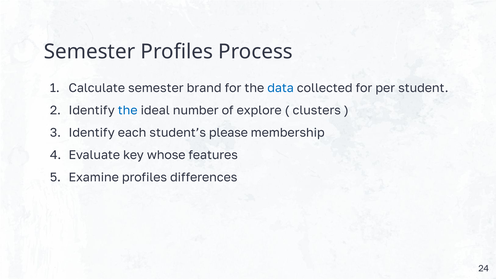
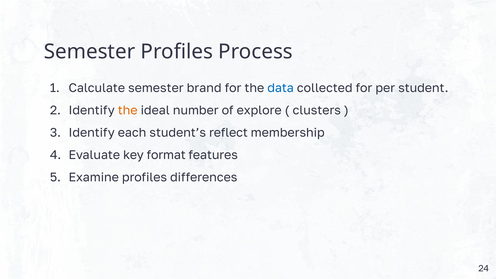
the colour: blue -> orange (128, 110)
please: please -> reflect (228, 133)
whose: whose -> format (166, 155)
